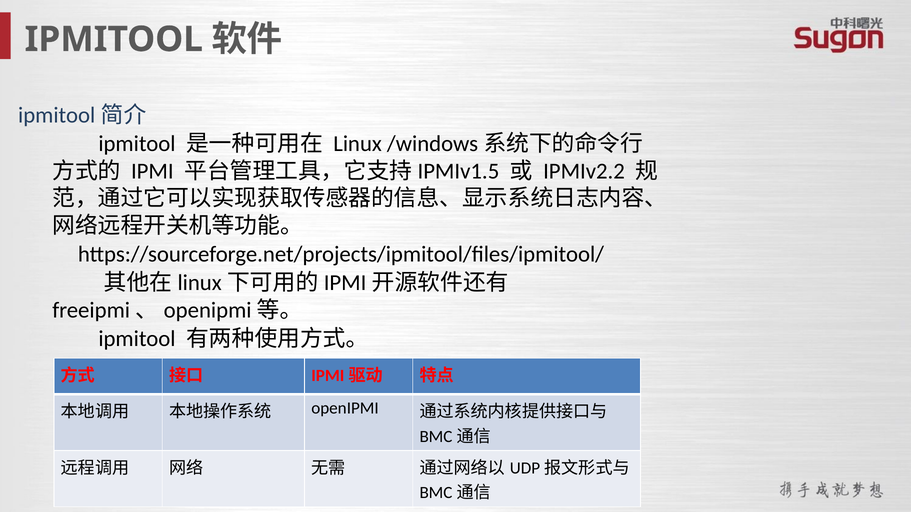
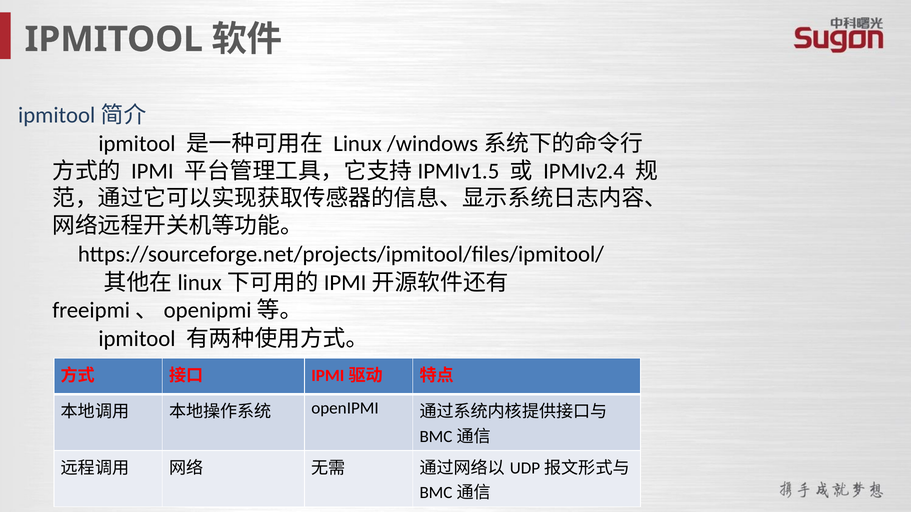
IPMIv2.2: IPMIv2.2 -> IPMIv2.4 (584, 171)
